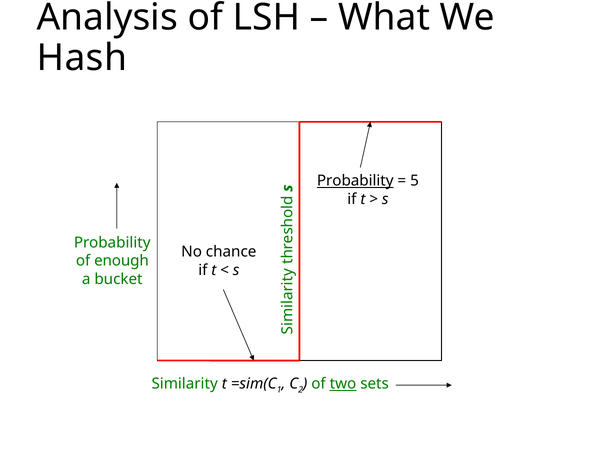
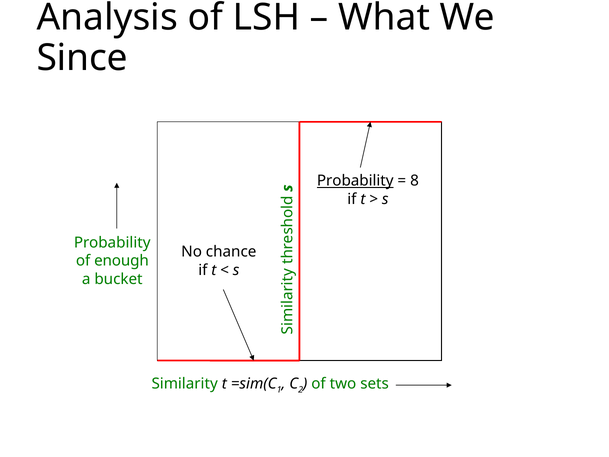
Hash: Hash -> Since (82, 58)
5: 5 -> 8 (414, 181)
two underline: present -> none (343, 384)
